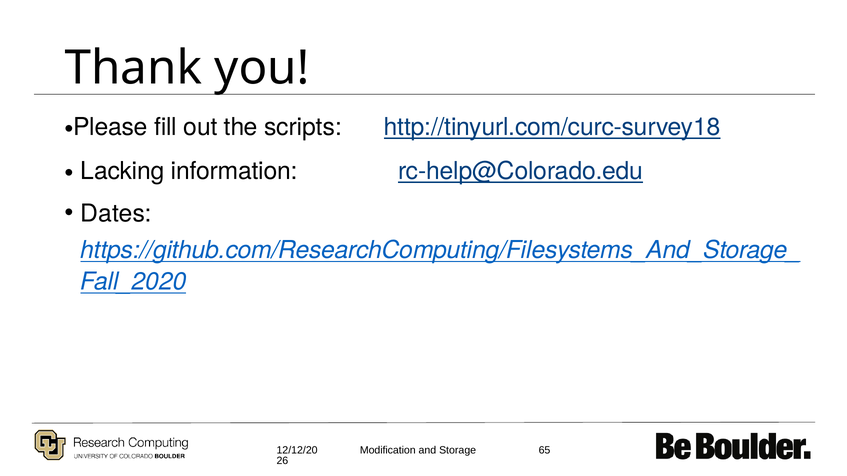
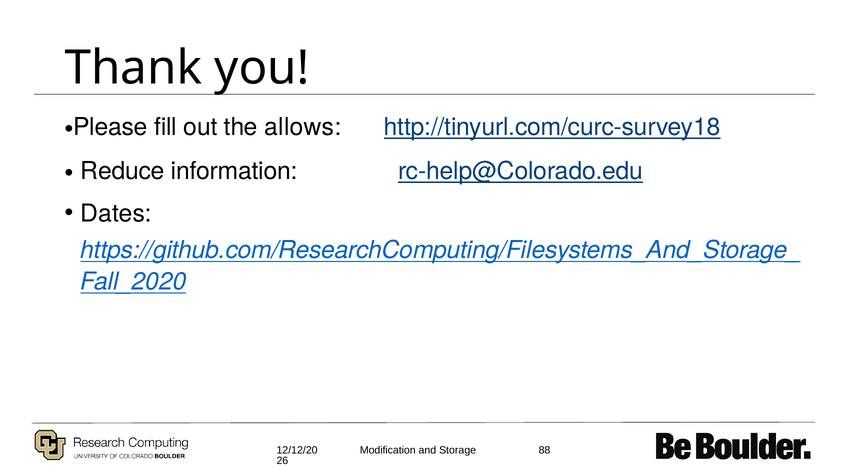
scripts: scripts -> allows (303, 127)
Lacking: Lacking -> Reduce (123, 171)
65: 65 -> 88 (544, 451)
